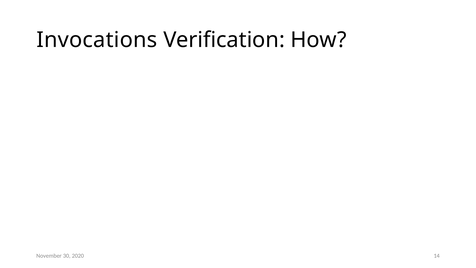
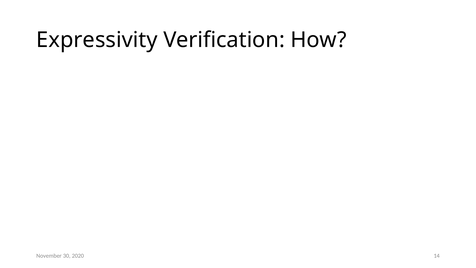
Invocations: Invocations -> Expressivity (97, 40)
